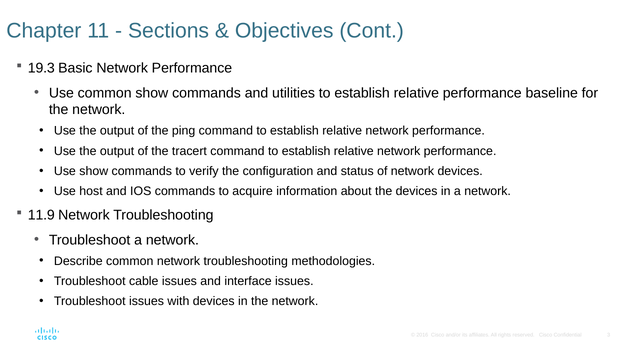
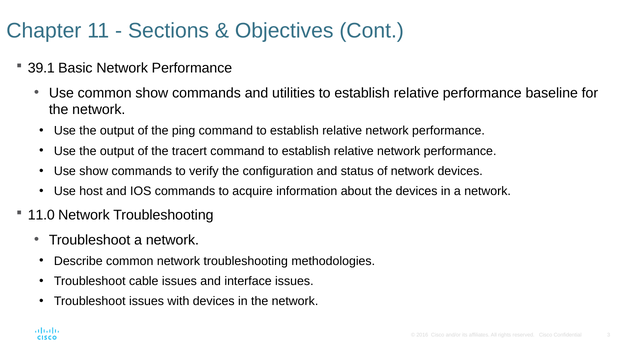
19.3: 19.3 -> 39.1 (41, 68)
11.9: 11.9 -> 11.0 (41, 215)
